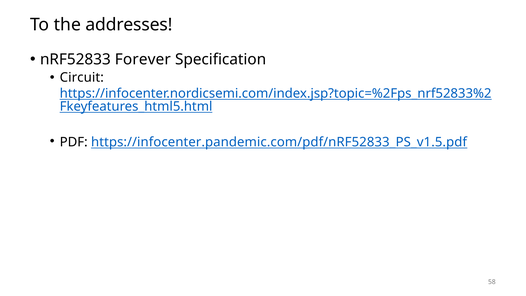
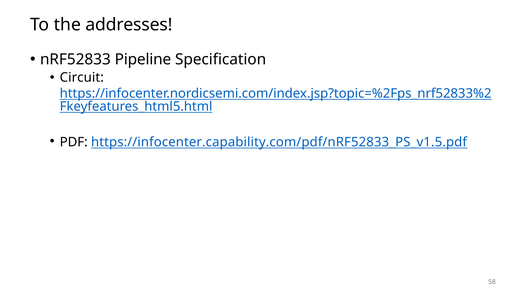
Forever: Forever -> Pipeline (143, 59)
https://infocenter.pandemic.com/pdf/nRF52833_PS_v1.5.pdf: https://infocenter.pandemic.com/pdf/nRF52833_PS_v1.5.pdf -> https://infocenter.capability.com/pdf/nRF52833_PS_v1.5.pdf (279, 142)
